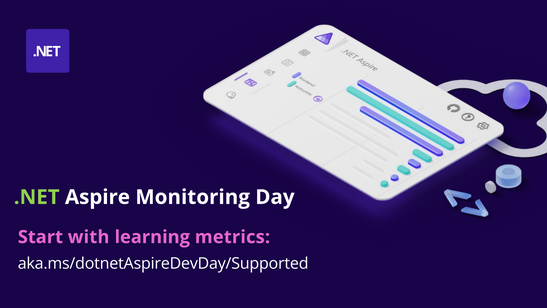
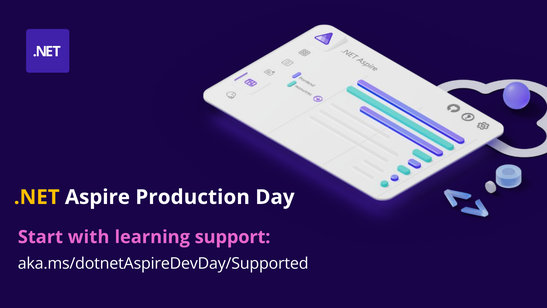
.NET colour: light green -> yellow (37, 197)
Monitoring: Monitoring -> Production (193, 197)
metrics: metrics -> support (233, 237)
